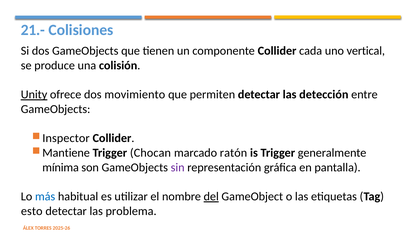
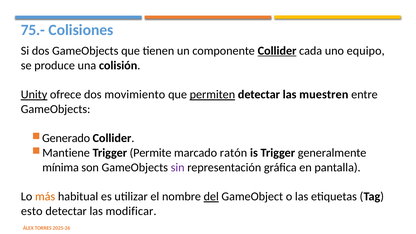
21.-: 21.- -> 75.- (33, 30)
Collider underline: none -> present (277, 51)
vertical: vertical -> equipo (366, 51)
permiten underline: none -> present (212, 95)
detección: detección -> muestren (324, 95)
Inspector: Inspector -> Generado (66, 138)
Chocan: Chocan -> Permite (151, 153)
más colour: blue -> orange (45, 197)
problema: problema -> modificar (131, 211)
